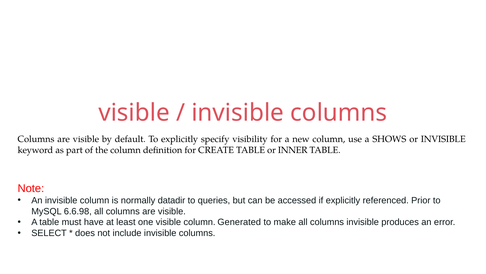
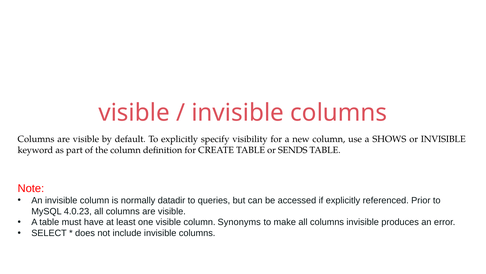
INNER: INNER -> SENDS (293, 150)
6.6.98: 6.6.98 -> 4.0.23 (78, 211)
Generated: Generated -> Synonyms (239, 222)
